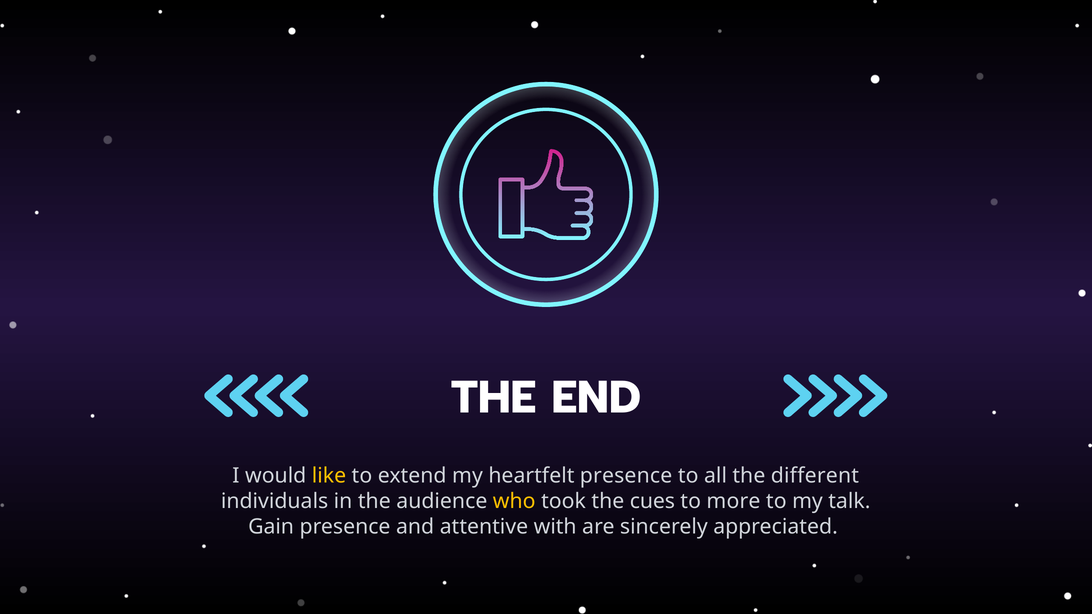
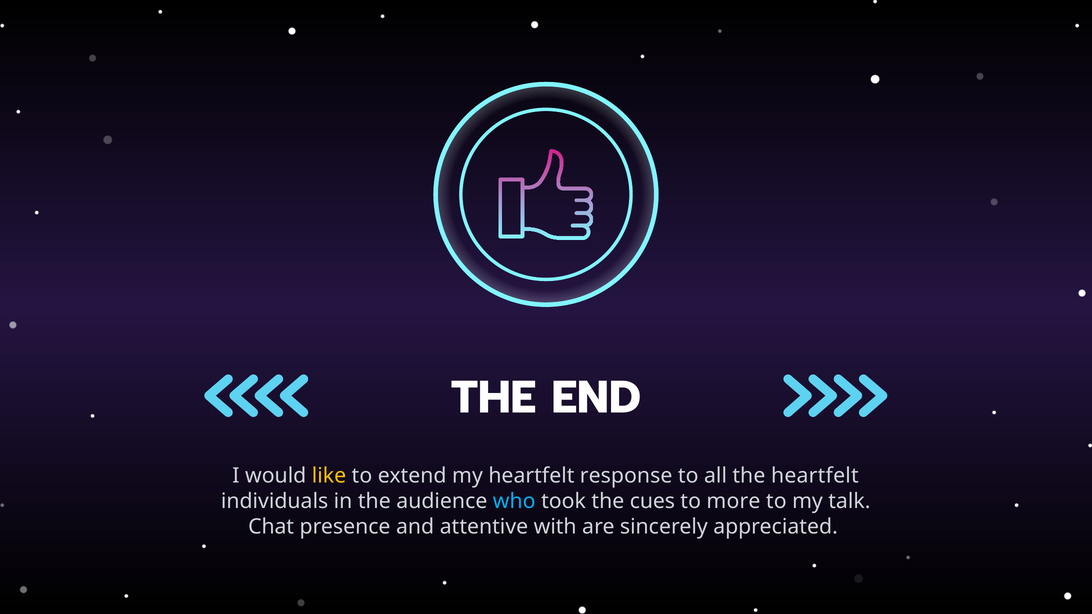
heartfelt presence: presence -> response (626, 476)
the different: different -> heartfelt (815, 476)
who colour: yellow -> light blue (514, 501)
Gain: Gain -> Chat (271, 527)
